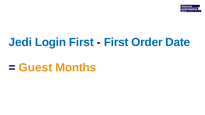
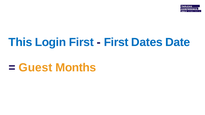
Jedi: Jedi -> This (20, 42)
Order: Order -> Dates (147, 42)
